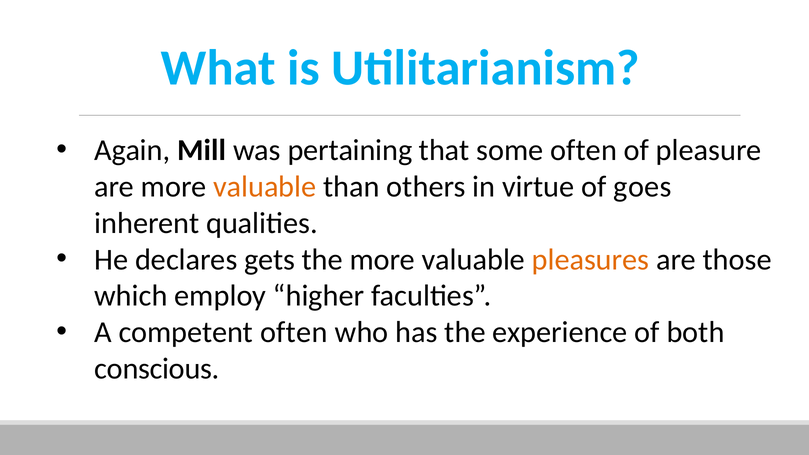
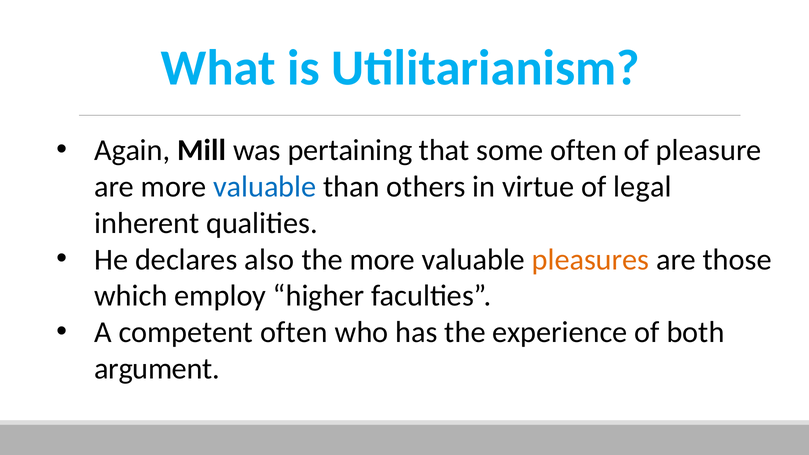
valuable colour: orange -> blue (265, 187)
goes: goes -> legal (643, 187)
gets: gets -> also (269, 260)
conscious: conscious -> argument (157, 369)
